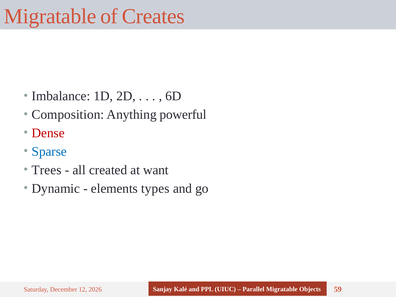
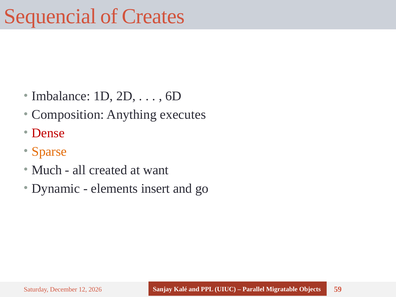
Migratable: Migratable -> Sequencial (50, 16)
powerful: powerful -> executes (183, 115)
Sparse colour: blue -> orange (49, 152)
Trees: Trees -> Much (47, 170)
types: types -> insert (155, 188)
